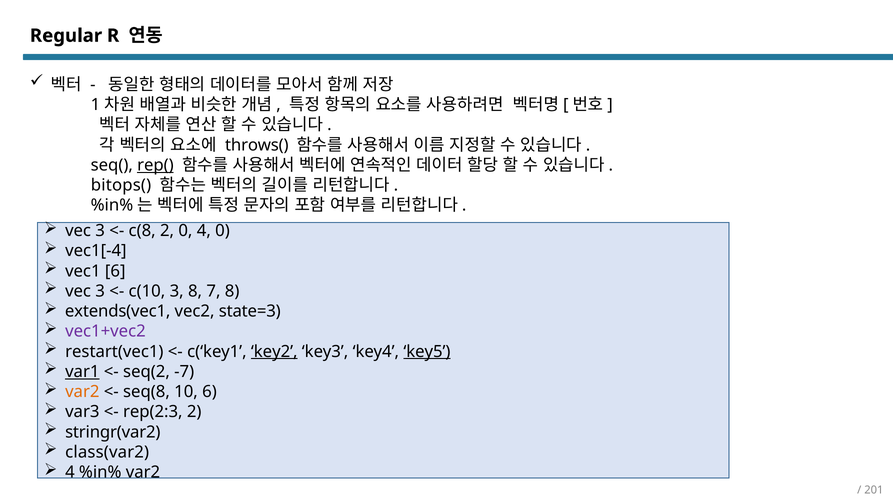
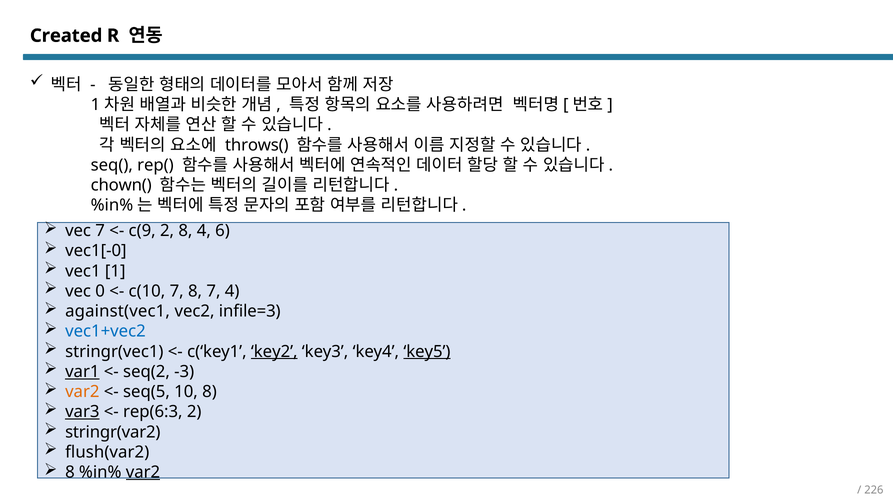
Regular: Regular -> Created (66, 36)
rep( underline: present -> none (155, 165)
bitops(: bitops( -> chown( (121, 185)
3: 3 -> 7 (100, 230)
c(8: c(8 -> c(9 (142, 230)
2 0: 0 -> 8 (185, 230)
4 0: 0 -> 6 (222, 230)
vec1[-4: vec1[-4 -> vec1[-0 (96, 251)
vec1 6: 6 -> 1 (115, 271)
3: 3 -> 0 (100, 291)
c(10 3: 3 -> 7 (177, 291)
7 8: 8 -> 4 (232, 291)
extends(vec1: extends(vec1 -> against(vec1 (118, 311)
state=3: state=3 -> infile=3 (250, 311)
vec1+vec2 colour: purple -> blue (105, 331)
restart(vec1: restart(vec1 -> stringr(vec1 (114, 351)
-7: -7 -> -3 (184, 371)
seq(8: seq(8 -> seq(5 (147, 391)
10 6: 6 -> 8 (209, 391)
var3 underline: none -> present (82, 411)
rep(2:3: rep(2:3 -> rep(6:3 (153, 411)
class(var2: class(var2 -> flush(var2 (107, 452)
4: 4 -> 8 (70, 472)
var2 underline: none -> present (143, 472)
201: 201 -> 226 (874, 489)
